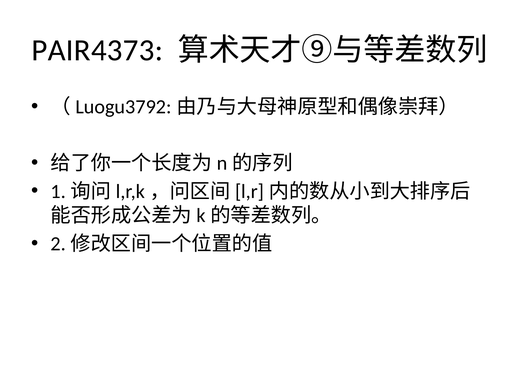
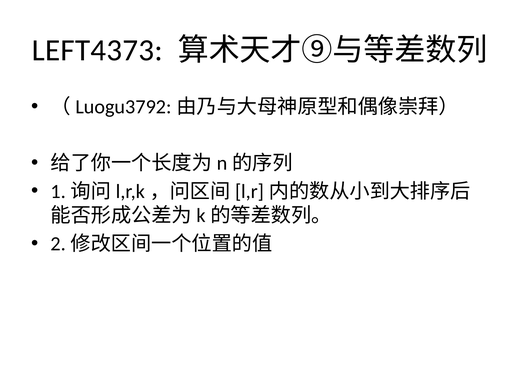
PAIR4373: PAIR4373 -> LEFT4373 (97, 50)
